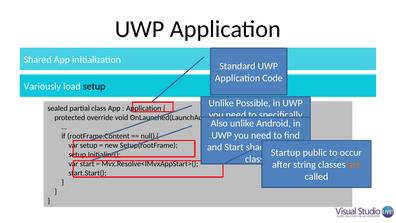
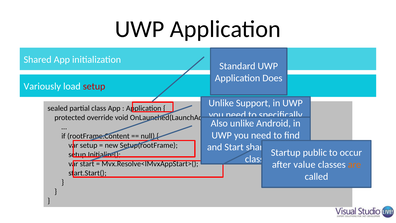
Code: Code -> Does (272, 78)
setup colour: black -> red (94, 86)
Possible: Possible -> Support (253, 103)
string: string -> value (304, 164)
